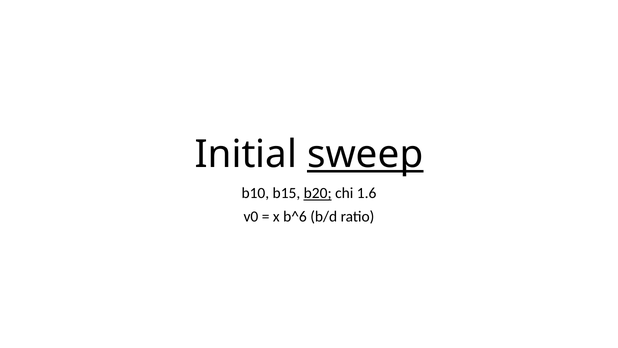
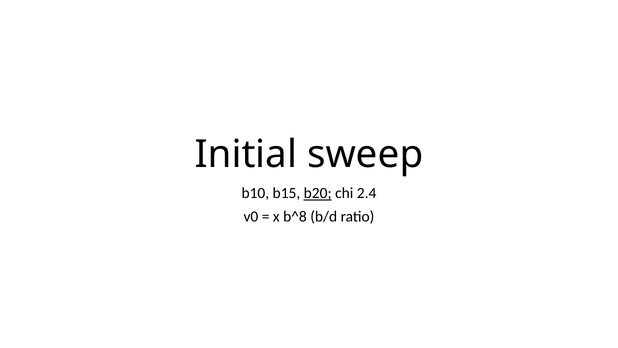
sweep underline: present -> none (365, 154)
1.6: 1.6 -> 2.4 (367, 193)
b^6: b^6 -> b^8 (295, 216)
